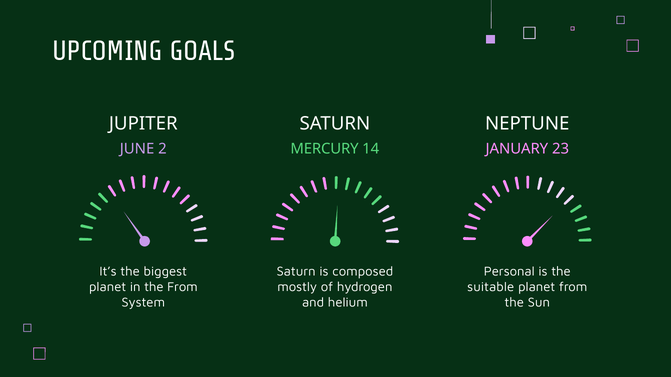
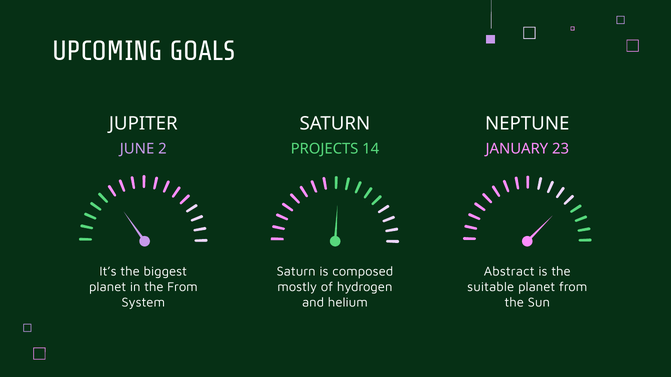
MERCURY: MERCURY -> PROJECTS (325, 149)
Personal: Personal -> Abstract (509, 272)
